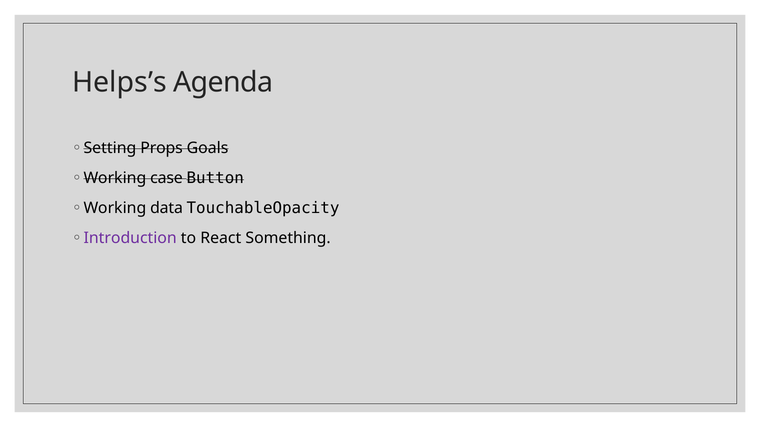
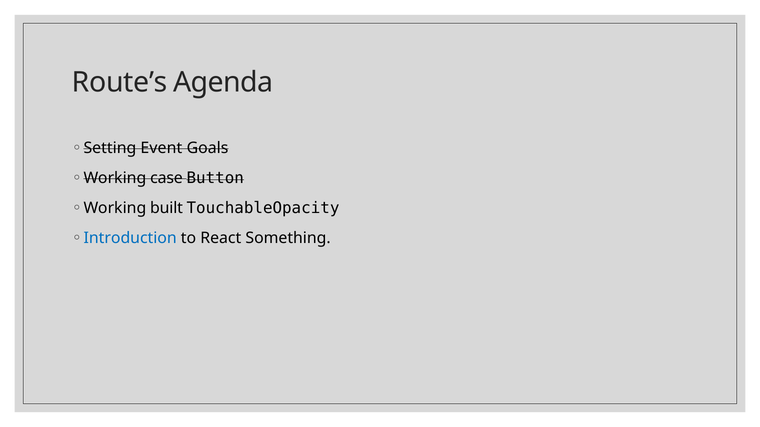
Helps’s: Helps’s -> Route’s (120, 83)
Props: Props -> Event (161, 148)
data: data -> built (167, 208)
Introduction colour: purple -> blue (130, 238)
